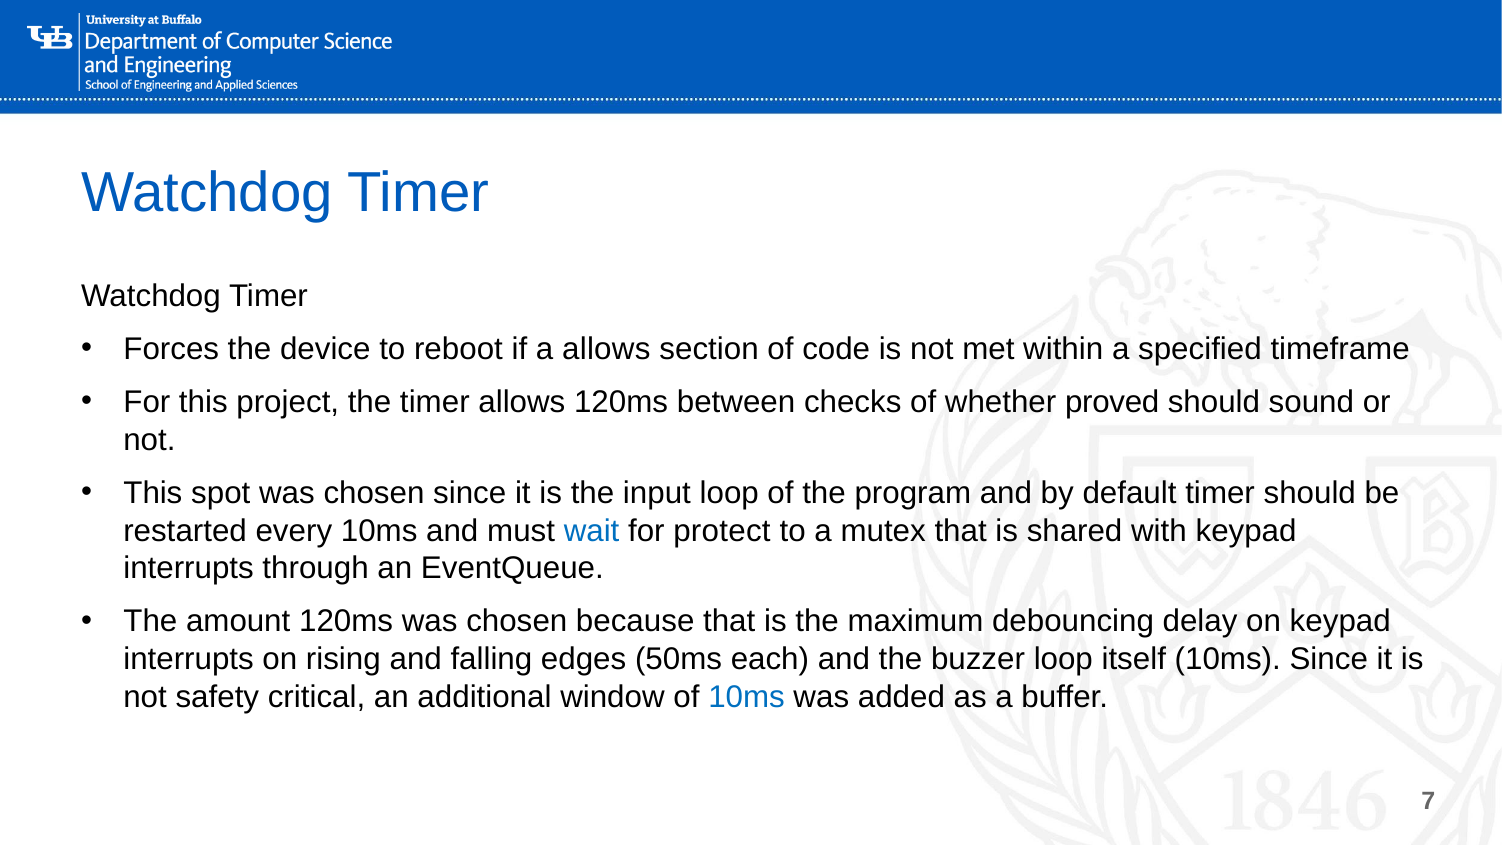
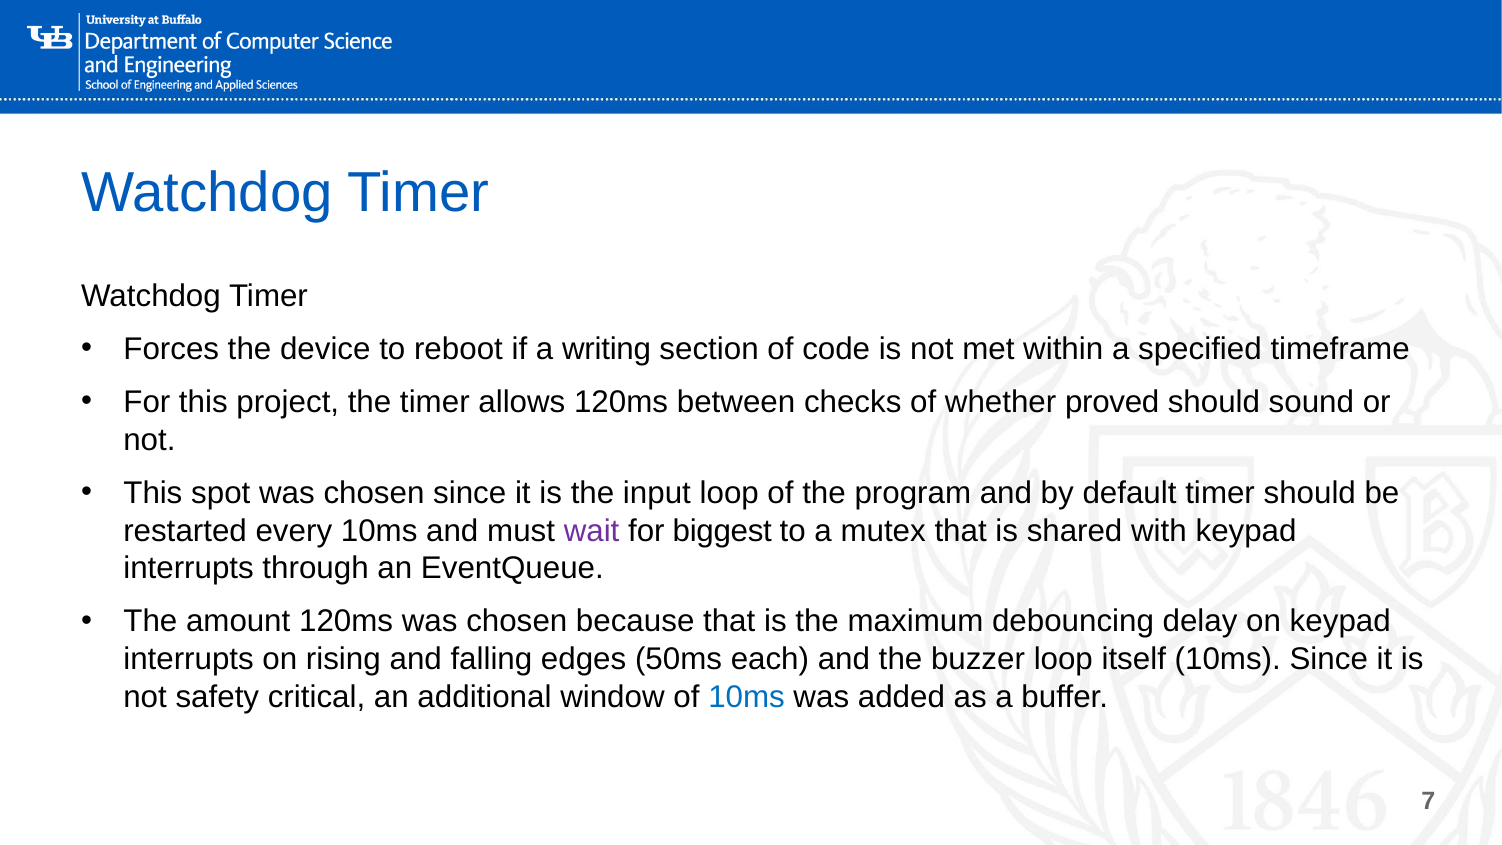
a allows: allows -> writing (607, 349)
wait colour: blue -> purple (592, 531)
protect: protect -> biggest (722, 531)
